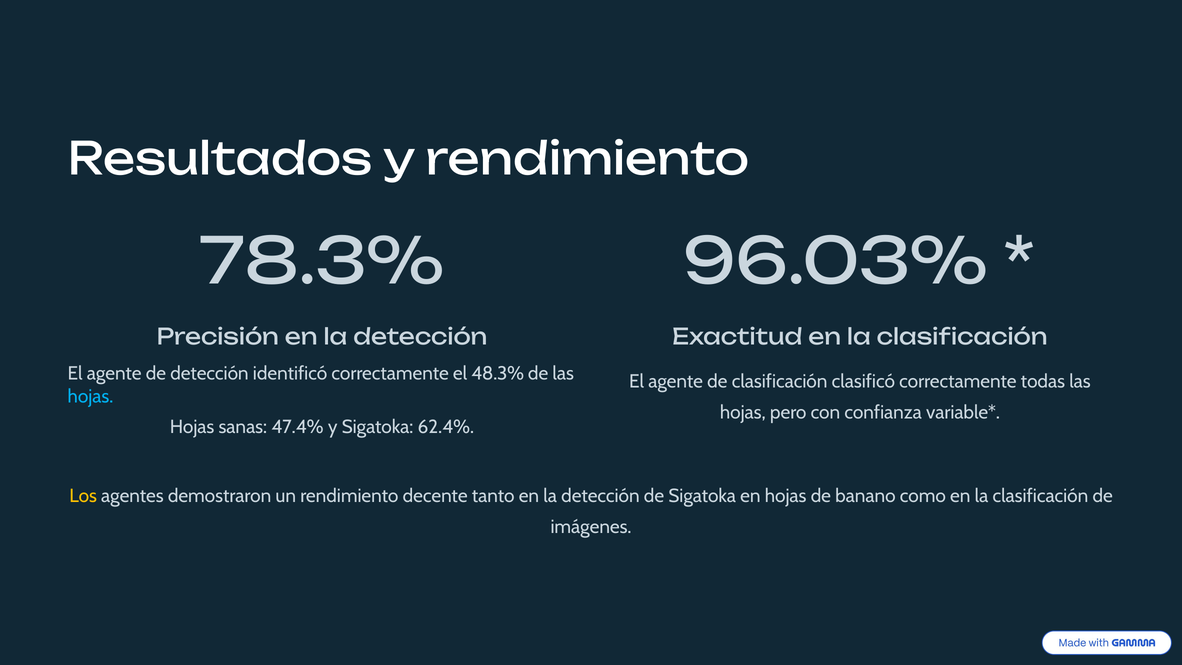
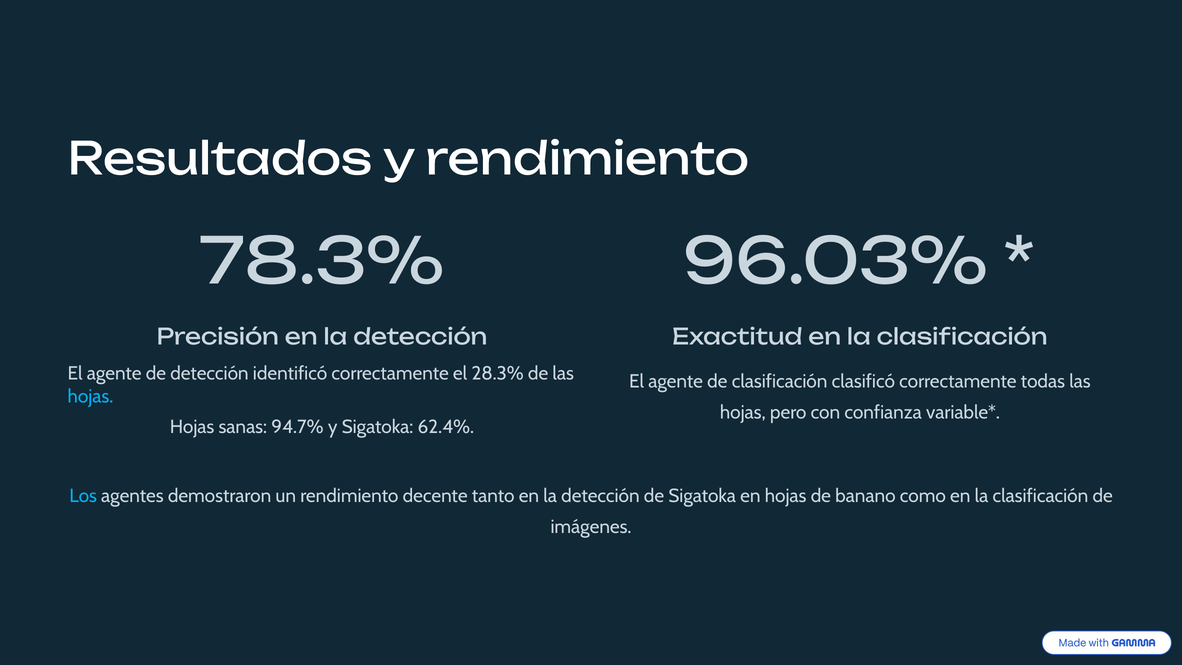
48.3%: 48.3% -> 28.3% (498, 374)
47.4%: 47.4% -> 94.7% (297, 427)
Los colour: yellow -> light blue (83, 496)
